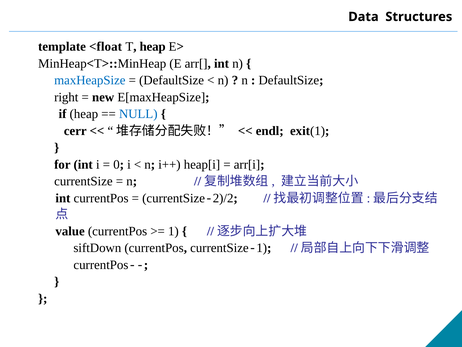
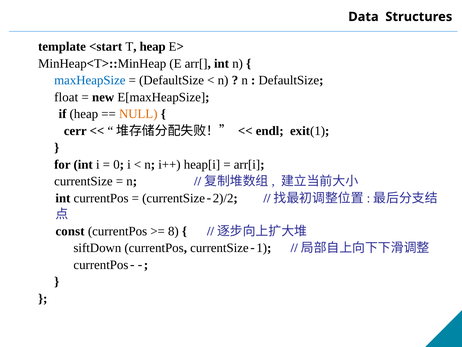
<float: <float -> <start (106, 47)
right: right -> float (66, 97)
NULL colour: blue -> orange (138, 114)
value: value -> const (70, 231)
1: 1 -> 8 (173, 231)
